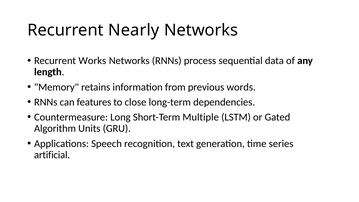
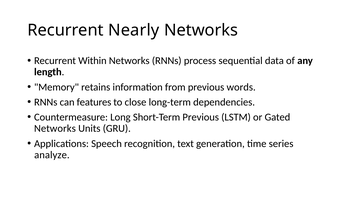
Works: Works -> Within (92, 61)
Short-Term Multiple: Multiple -> Previous (201, 117)
Algorithm: Algorithm -> Networks (55, 128)
artificial: artificial -> analyze (52, 155)
